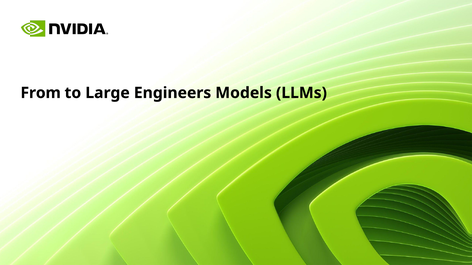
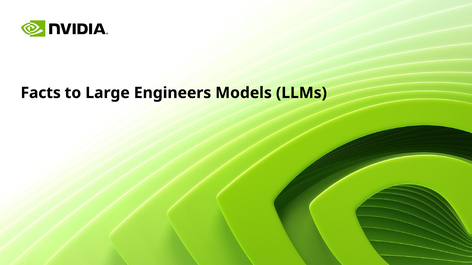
From: From -> Facts (41, 93)
